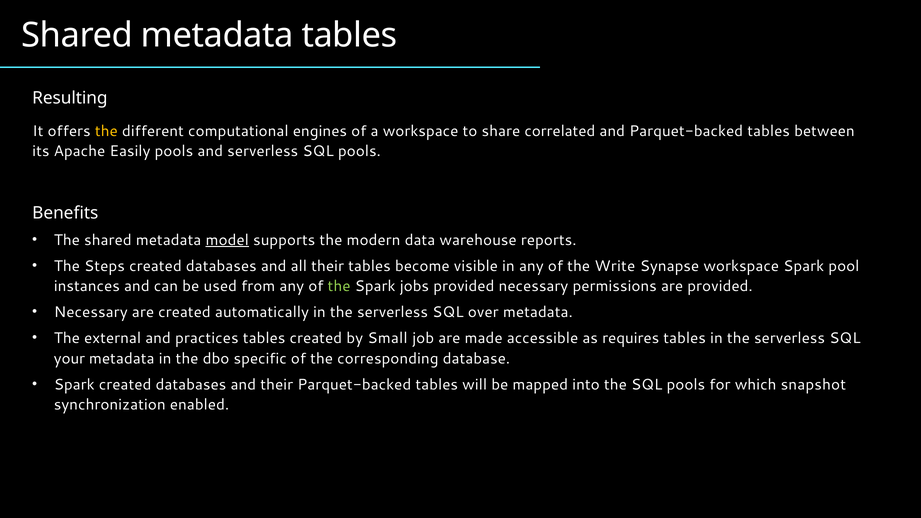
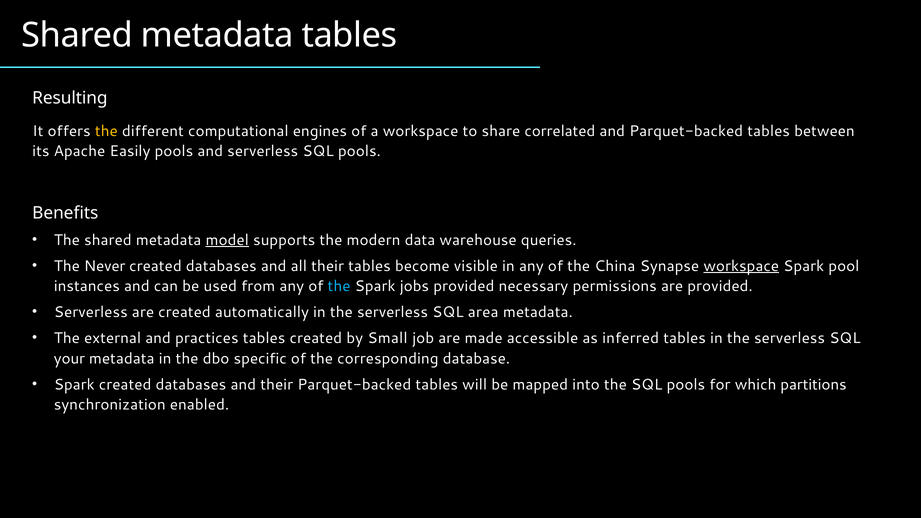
reports: reports -> queries (549, 240)
Steps: Steps -> Never (105, 266)
Write: Write -> China (615, 266)
workspace underline: none -> present (741, 266)
the colour: light green -> light blue (339, 286)
Necessary: Necessary -> Serverless (91, 312)
over: over -> area (483, 312)
requires: requires -> inferred (631, 338)
snapshot: snapshot -> partitions (814, 385)
